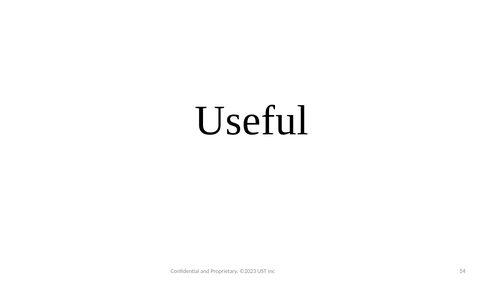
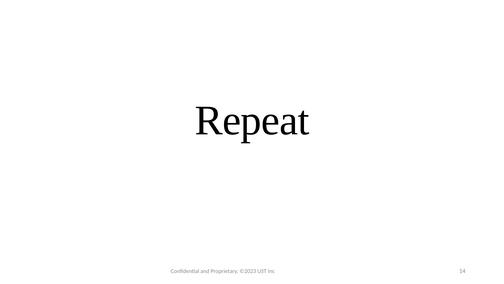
Useful: Useful -> Repeat (252, 120)
